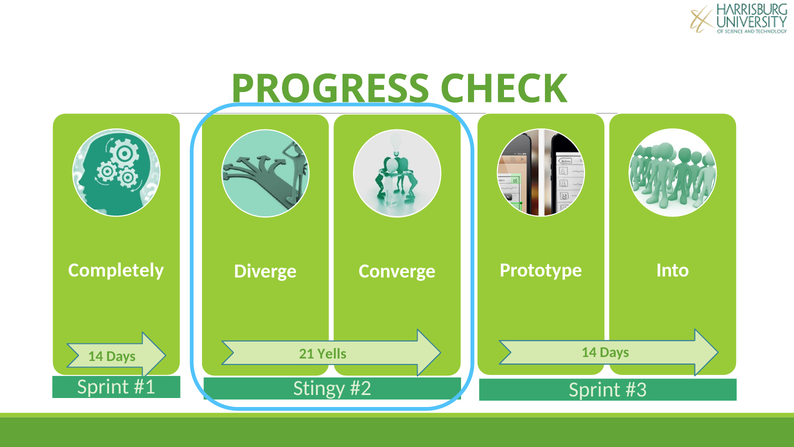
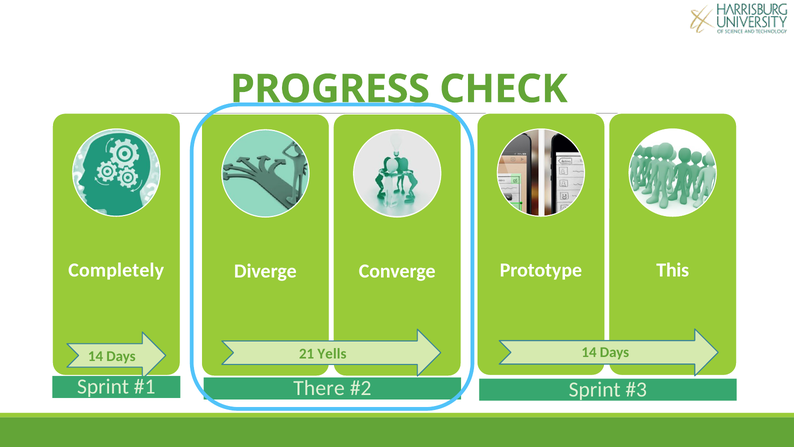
Into: Into -> This (673, 270)
Stingy: Stingy -> There (319, 388)
